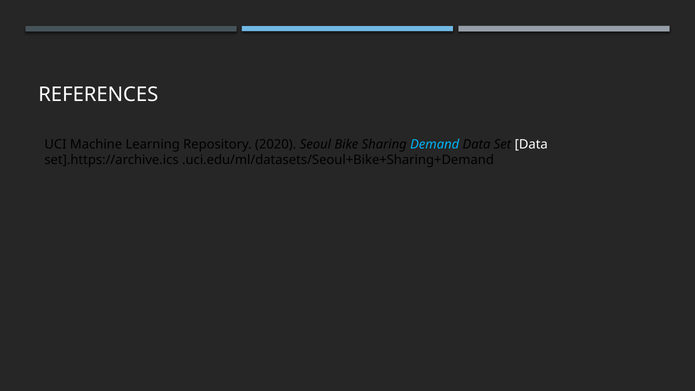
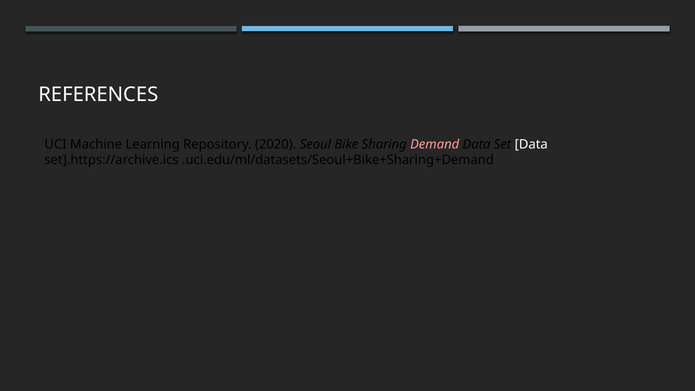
Demand colour: light blue -> pink (435, 144)
